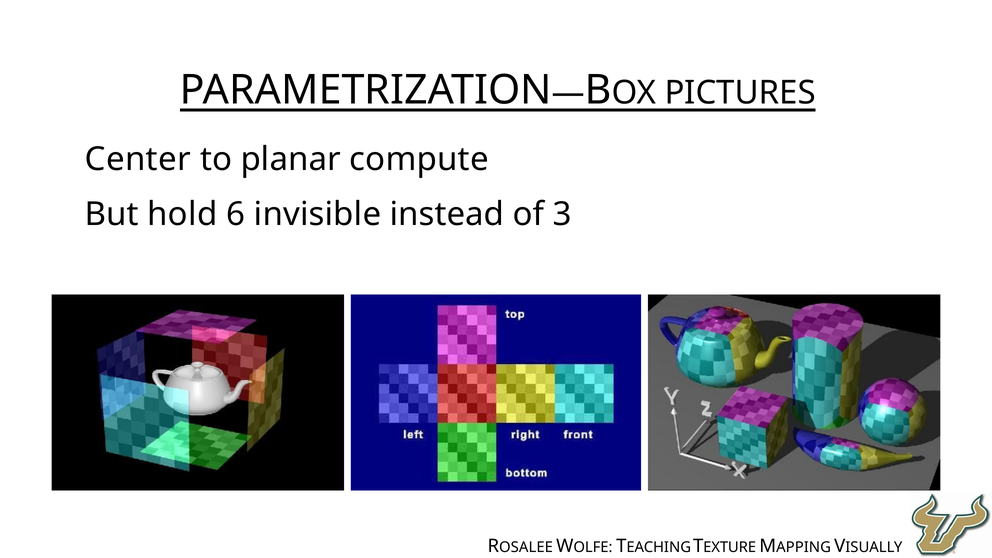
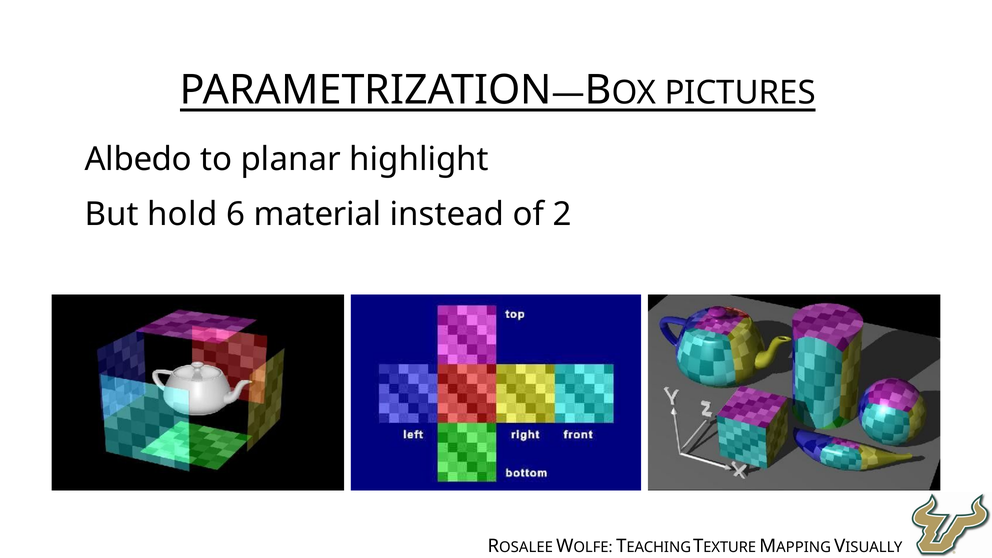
Center: Center -> Albedo (138, 159)
compute: compute -> highlight (419, 159)
invisible: invisible -> material (318, 214)
3: 3 -> 2 (562, 214)
